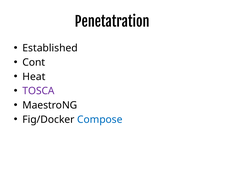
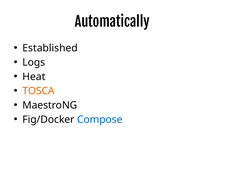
Penetatration: Penetatration -> Automatically (112, 22)
Cont: Cont -> Logs (34, 63)
TOSCA colour: purple -> orange (38, 91)
